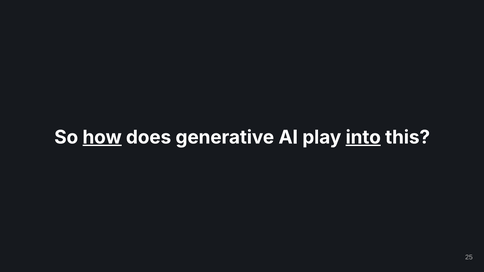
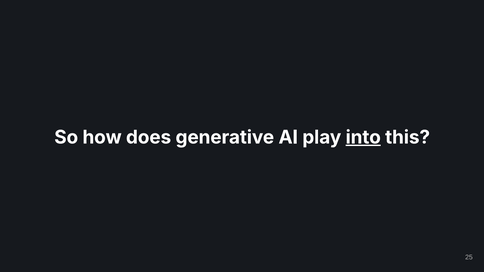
how underline: present -> none (102, 137)
